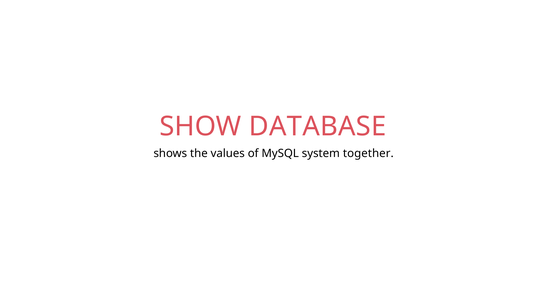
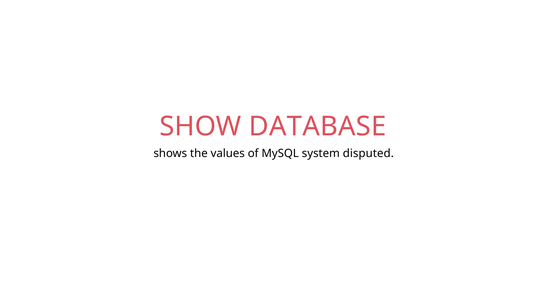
together: together -> disputed (368, 153)
